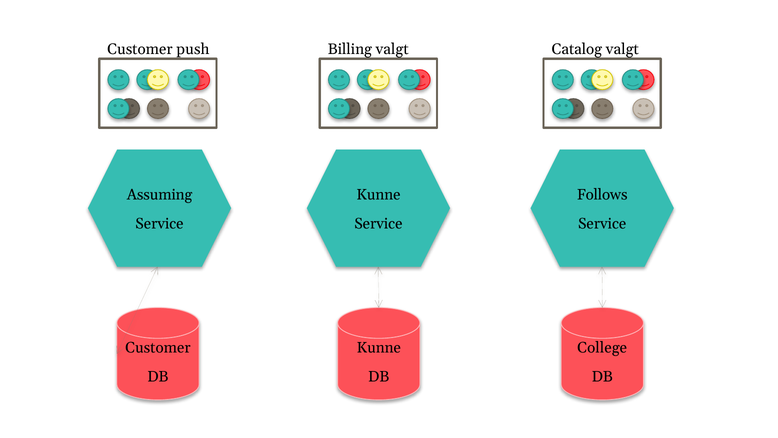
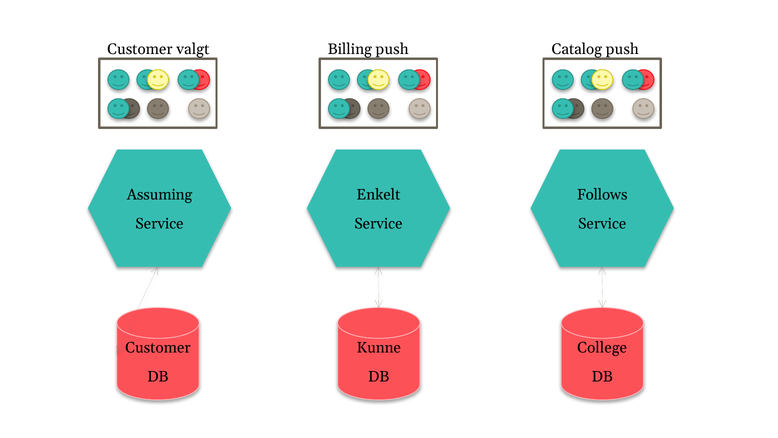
push: push -> valgt (193, 49)
Billing valgt: valgt -> push (392, 49)
Catalog valgt: valgt -> push (622, 49)
Kunne: Kunne -> Enkelt (378, 195)
